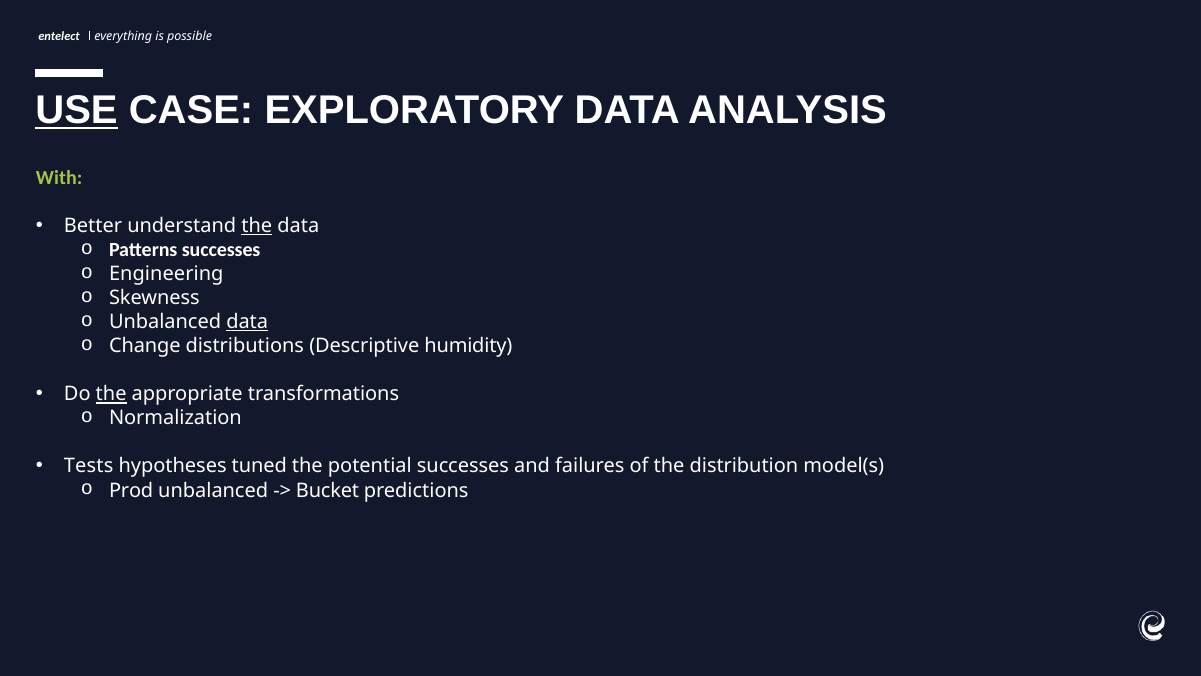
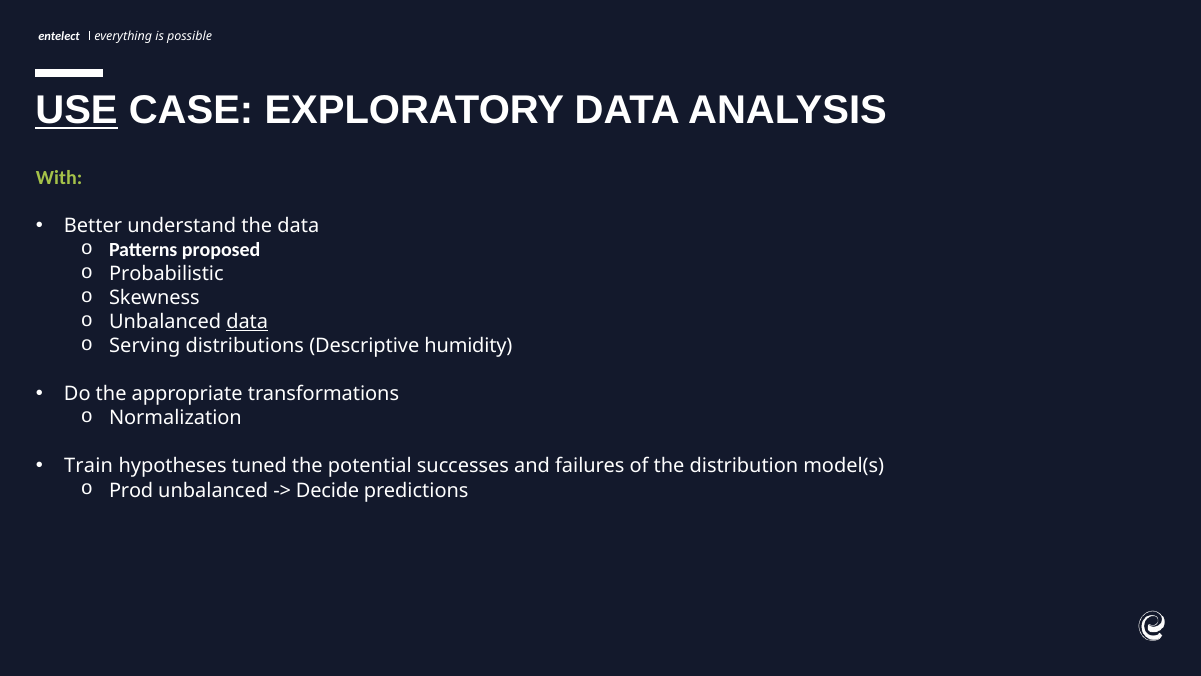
the underline: present -> none (257, 226)
Patterns successes: successes -> proposed (221, 250)
Engineering: Engineering -> Probabilistic (166, 274)
Change: Change -> Serving (145, 346)
the underline: present -> none (111, 394)
Tests: Tests -> Train (89, 466)
Bucket: Bucket -> Decide (328, 490)
